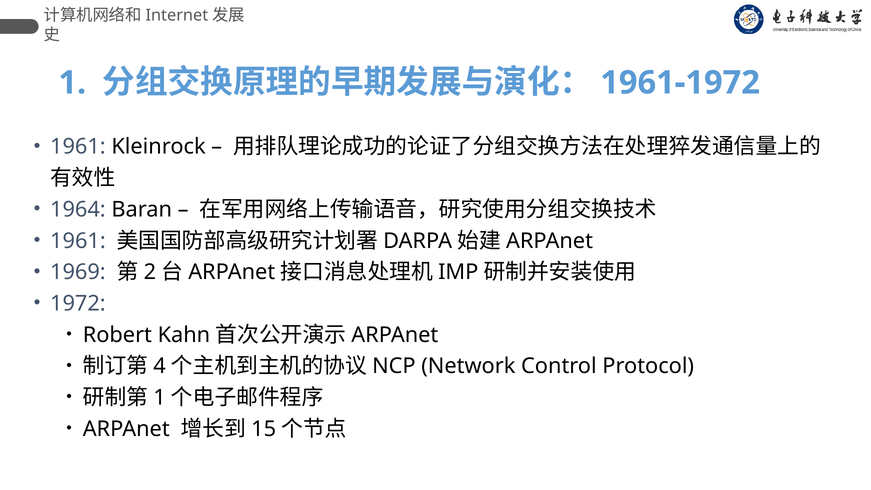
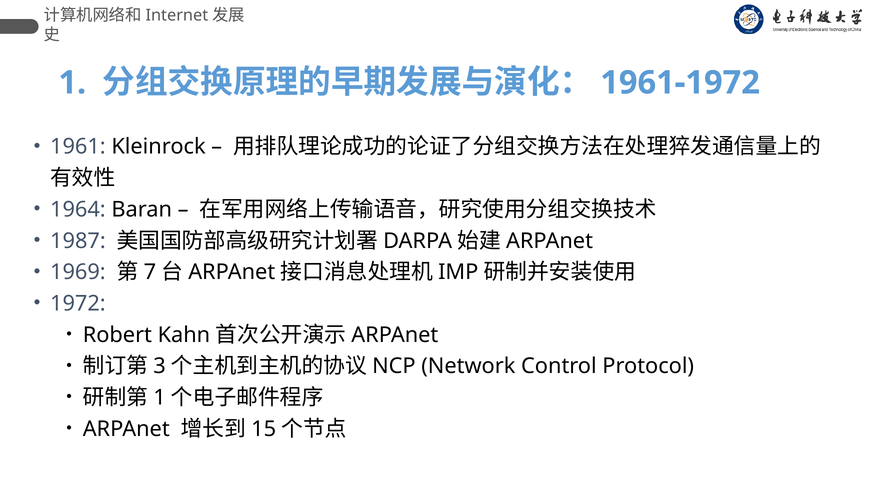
1961: 1961 -> 1987 (78, 241)
2: 2 -> 7 (150, 272)
4: 4 -> 3 (160, 366)
